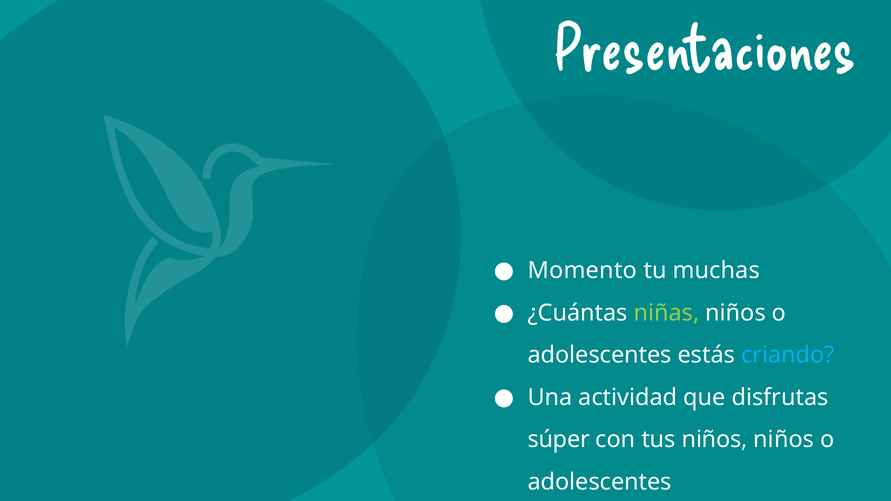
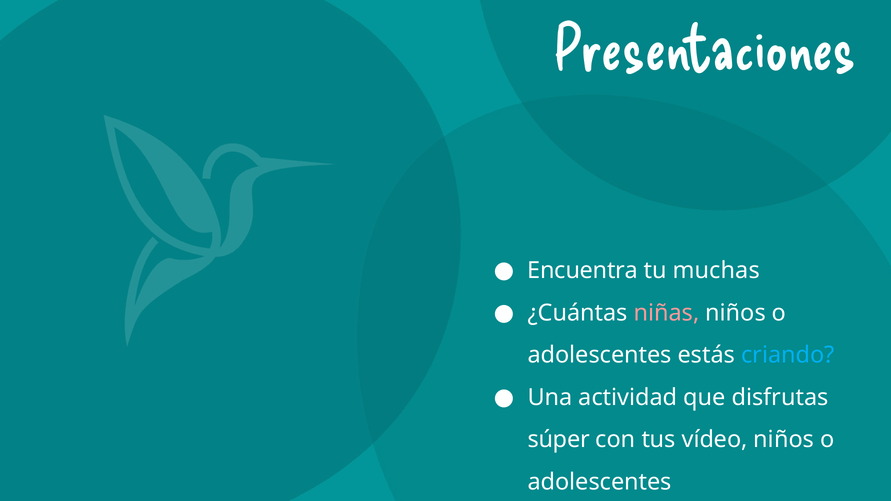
Momento: Momento -> Encuentra (583, 271)
niñas colour: light green -> pink (666, 313)
tus niños: niños -> vídeo (715, 440)
